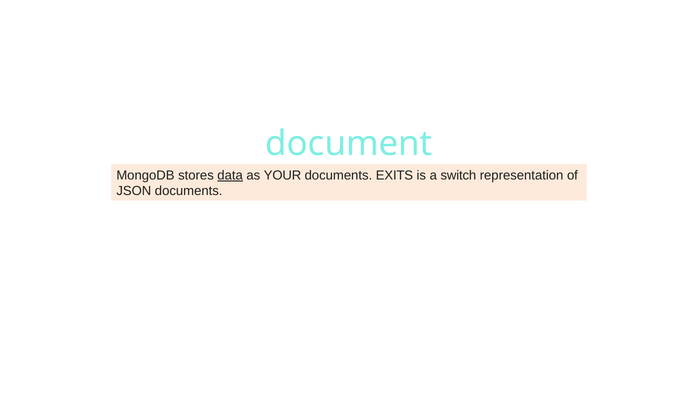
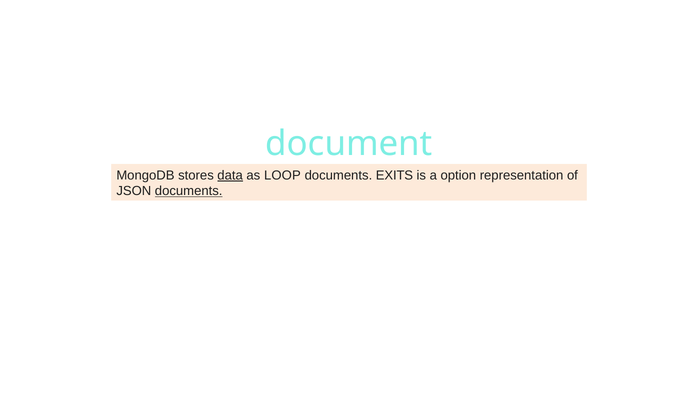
YOUR: YOUR -> LOOP (282, 175)
switch: switch -> option (458, 175)
documents underline: none -> present (189, 191)
